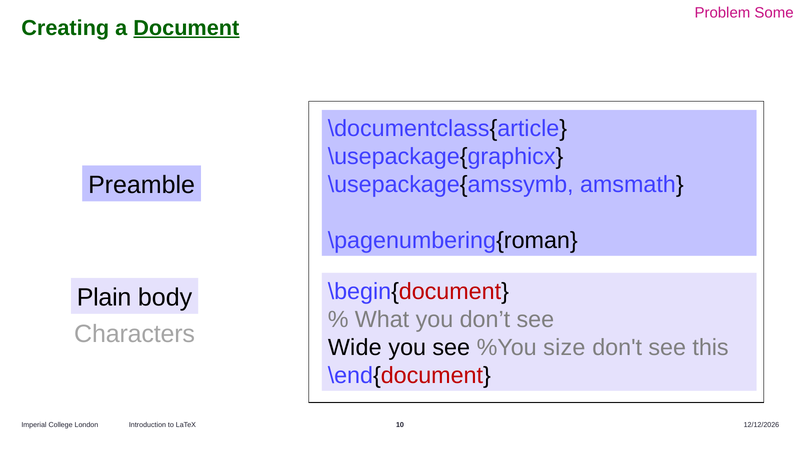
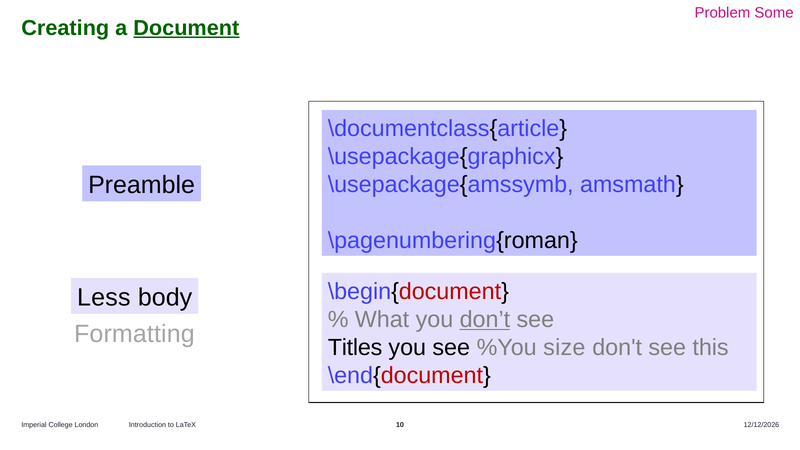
Plain: Plain -> Less (104, 298)
don’t underline: none -> present (485, 319)
Characters: Characters -> Formatting (134, 334)
Wide: Wide -> Titles (355, 347)
